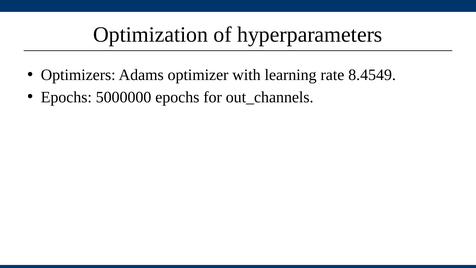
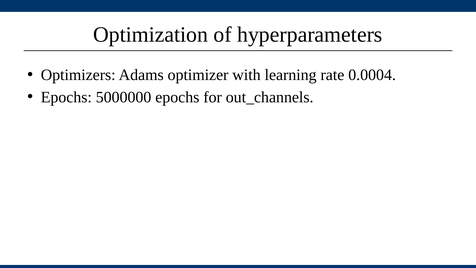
8.4549: 8.4549 -> 0.0004 (372, 75)
